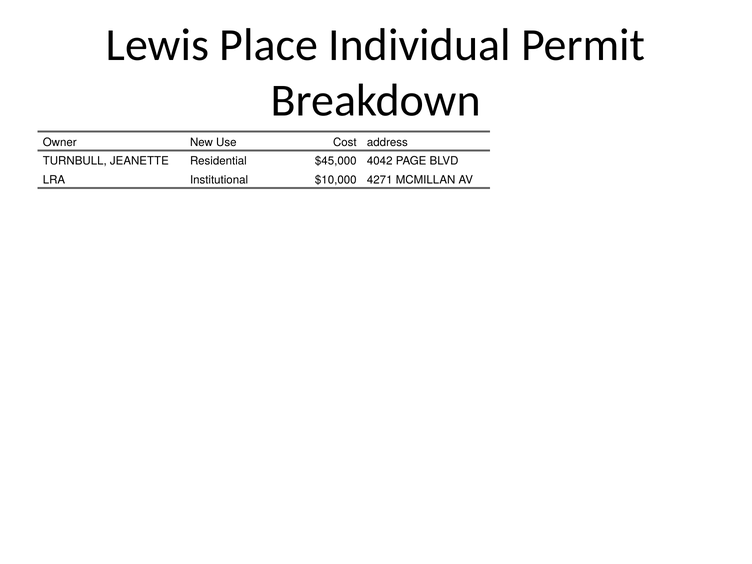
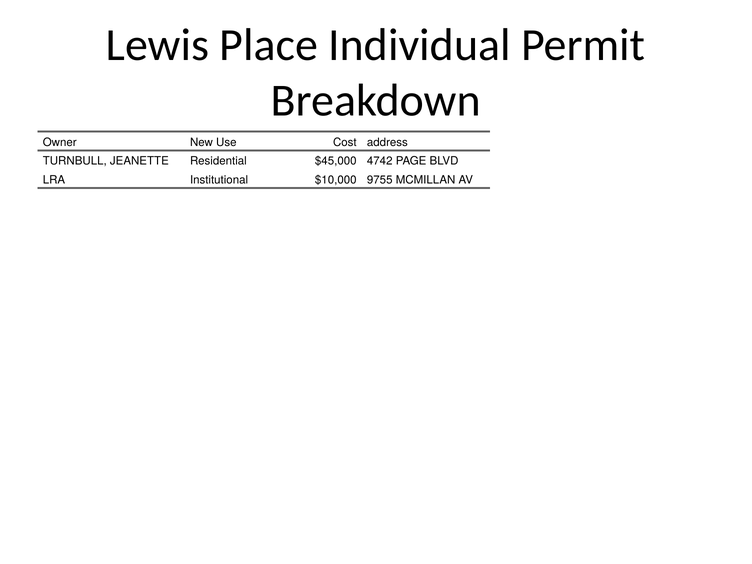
4042: 4042 -> 4742 (380, 161)
4271: 4271 -> 9755 (380, 180)
